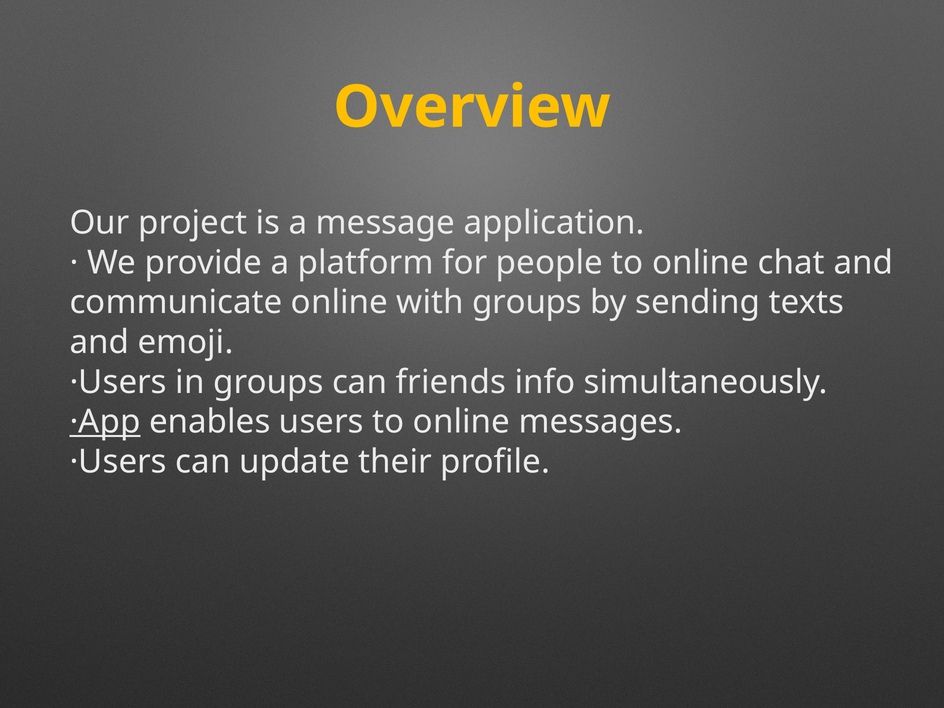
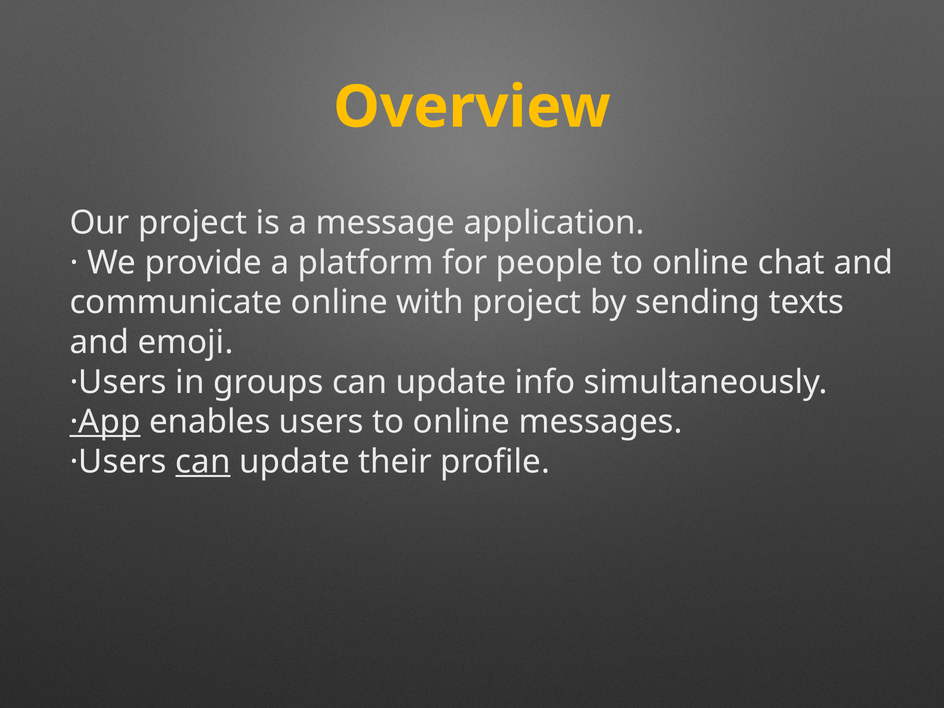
with groups: groups -> project (527, 302)
groups can friends: friends -> update (451, 382)
can underline: none -> present (203, 462)
